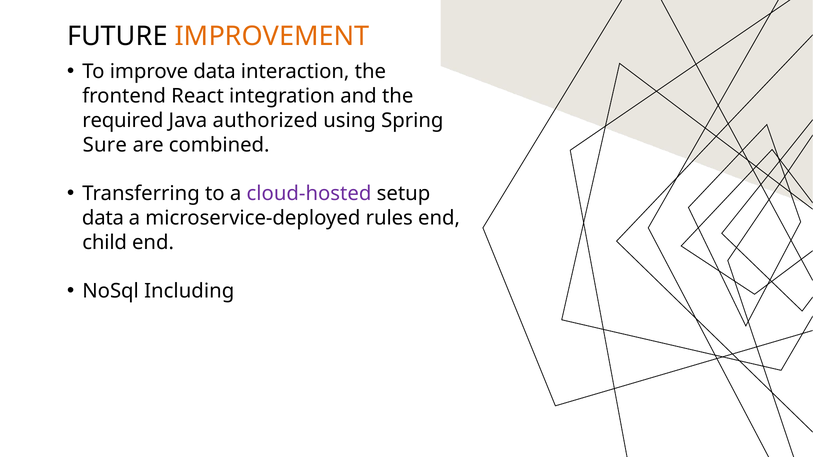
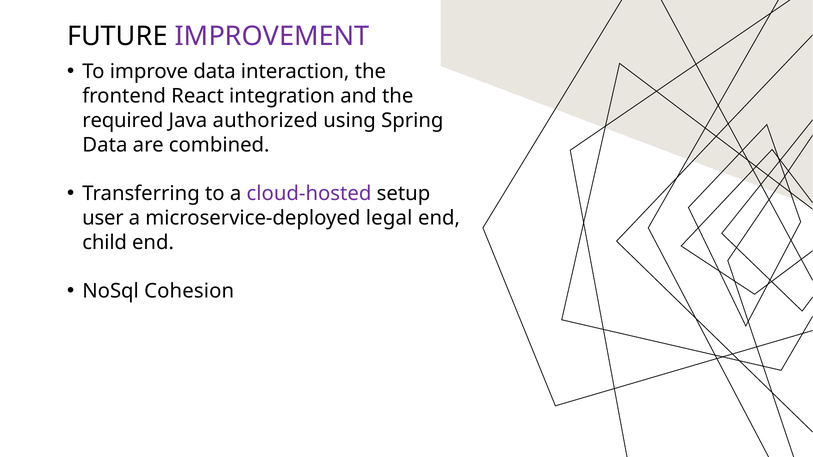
IMPROVEMENT colour: orange -> purple (272, 37)
Sure: Sure -> Data (105, 145)
data: data -> user (103, 218)
rules: rules -> legal (389, 218)
Including: Including -> Cohesion (189, 291)
